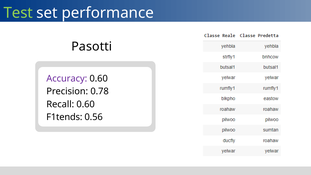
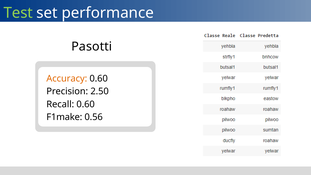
Accuracy colour: purple -> orange (67, 78)
0.78: 0.78 -> 2.50 (100, 91)
F1tends: F1tends -> F1make (64, 117)
